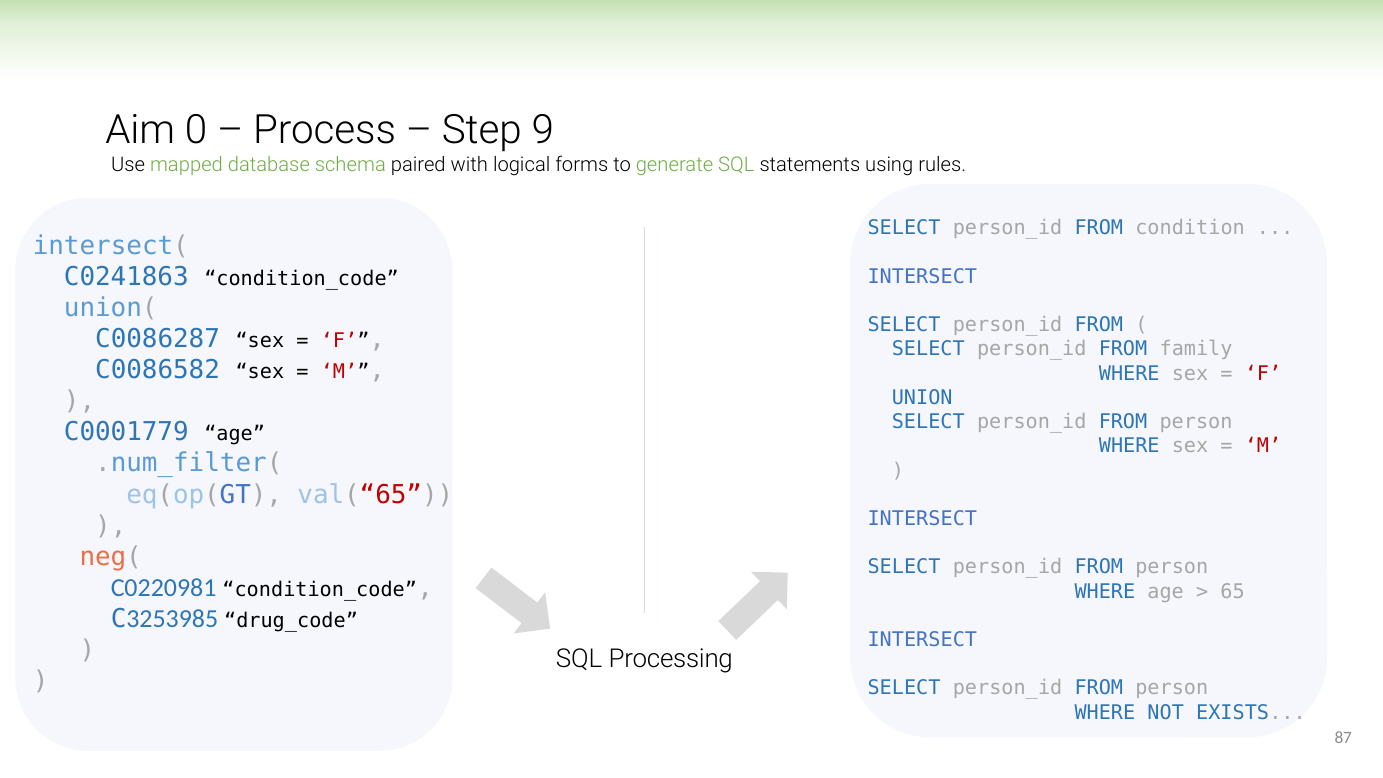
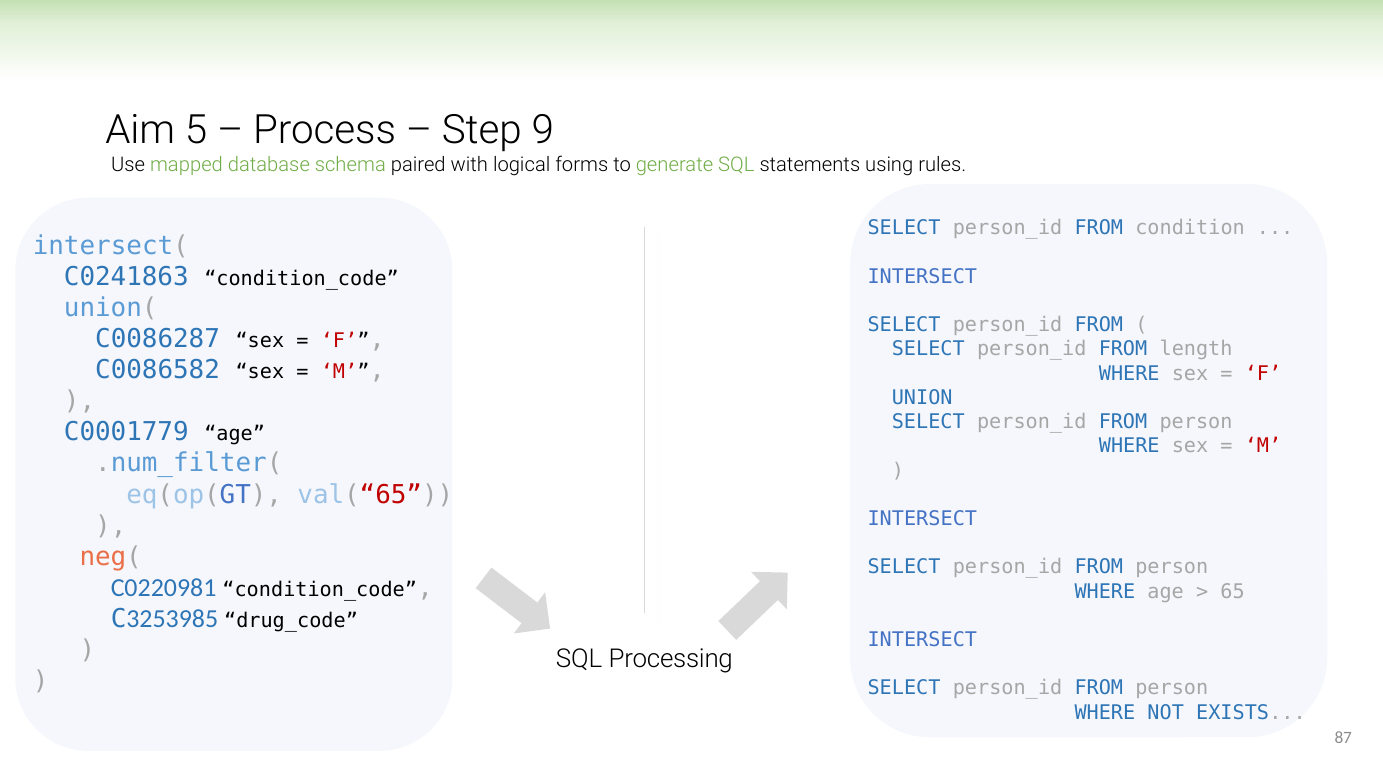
0: 0 -> 5 (196, 130)
family: family -> length (1196, 349)
